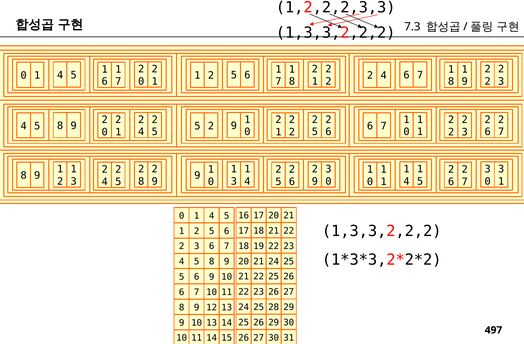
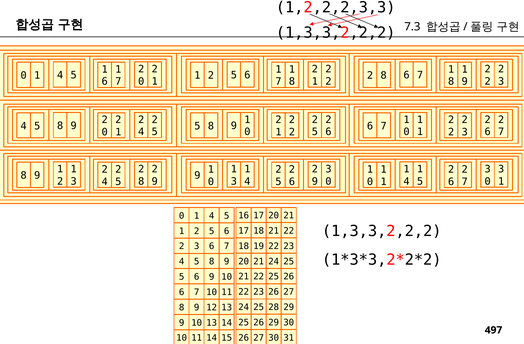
4: 4 -> 8 (384, 76)
2: 2 -> 8 (211, 126)
